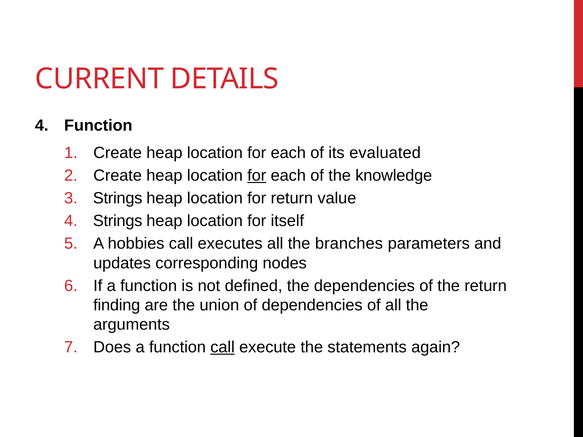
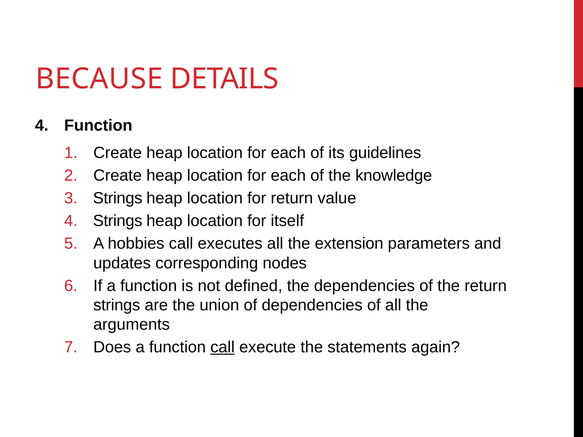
CURRENT: CURRENT -> BECAUSE (99, 79)
evaluated: evaluated -> guidelines (385, 153)
for underline: present -> none (257, 176)
branches: branches -> extension (349, 244)
finding: finding -> strings (117, 305)
